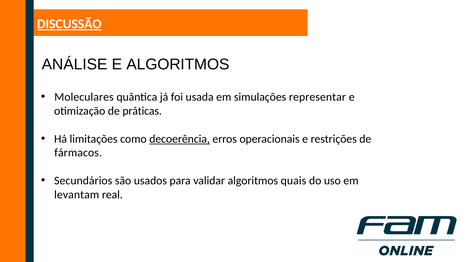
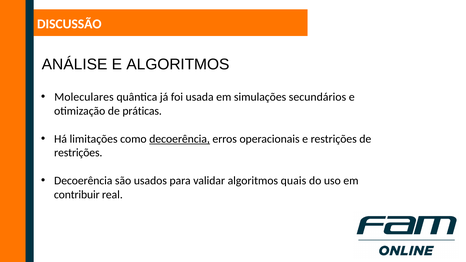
DISCUSSÃO underline: present -> none (69, 24)
representar: representar -> secundários (317, 97)
fármacos: fármacos -> restrições (78, 153)
Secundários: Secundários -> Decoerência (83, 181)
levantam: levantam -> contribuir (77, 195)
